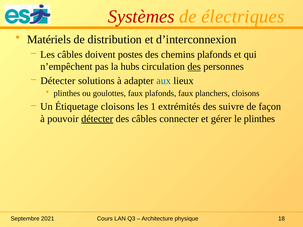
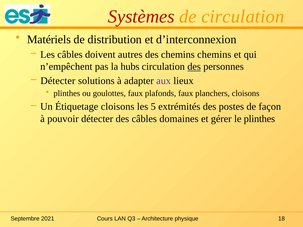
de électriques: électriques -> circulation (243, 16)
postes: postes -> autres (130, 55)
chemins plafonds: plafonds -> chemins (214, 55)
aux colour: blue -> purple (164, 81)
1: 1 -> 5 (153, 107)
suivre: suivre -> postes (231, 107)
détecter underline: present -> none (97, 119)
connecter: connecter -> domaines (179, 119)
